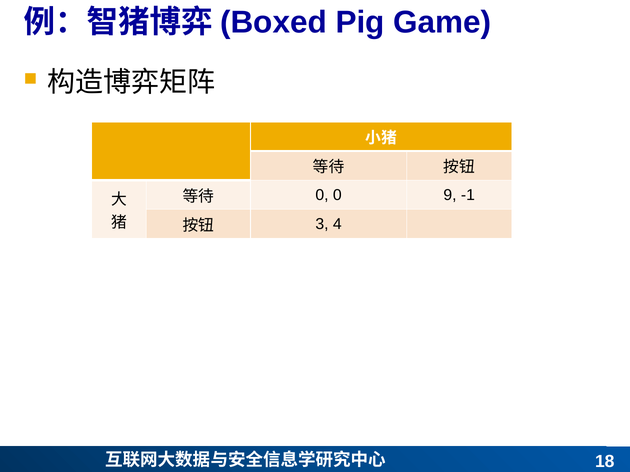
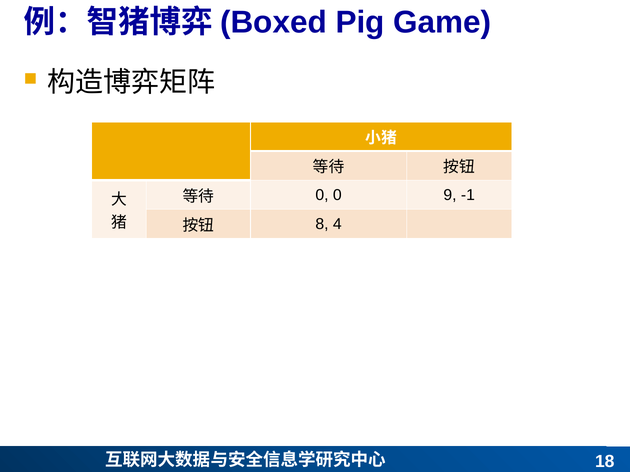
3: 3 -> 8 (322, 224)
